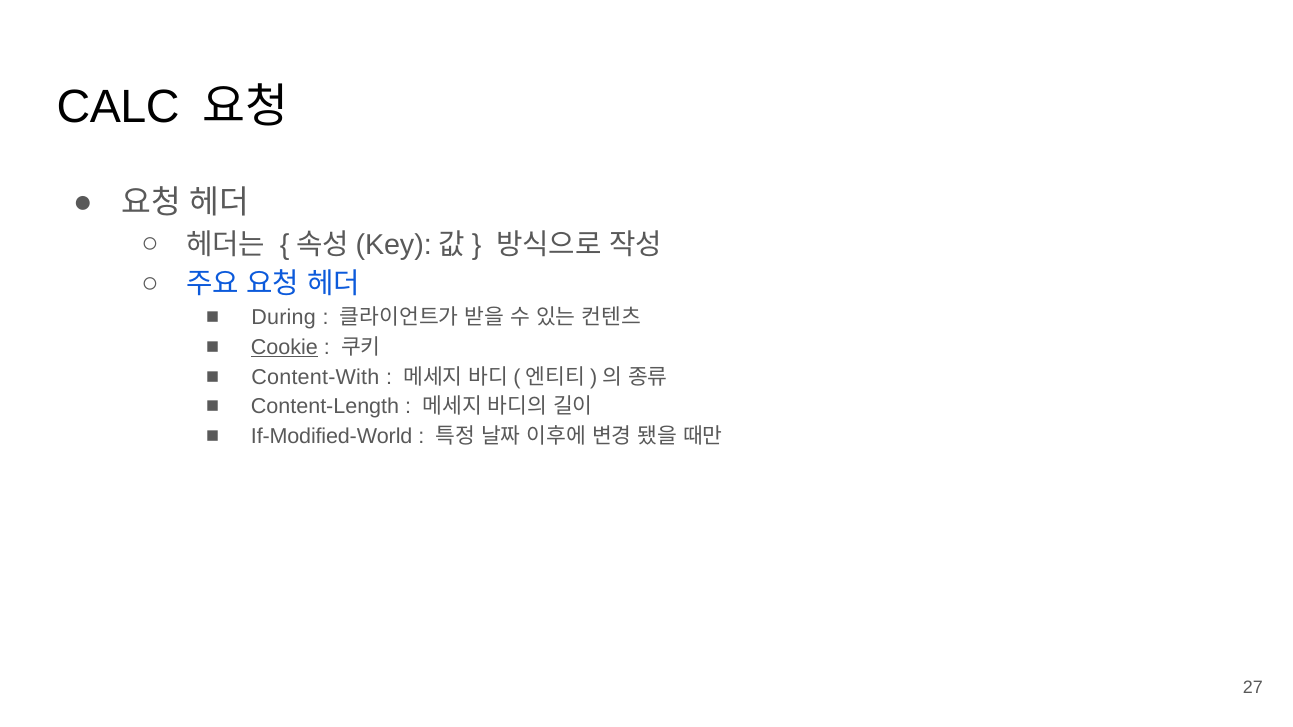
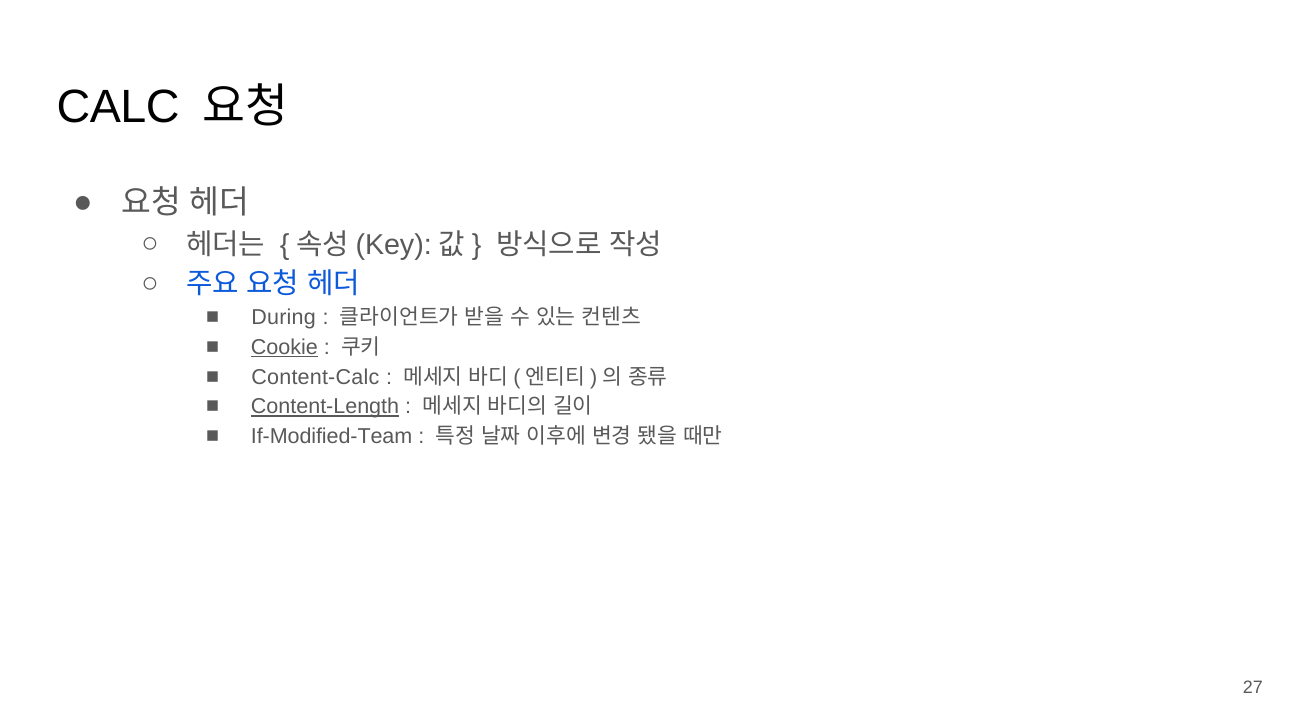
Content-With: Content-With -> Content-Calc (315, 377)
Content-Length underline: none -> present (325, 407)
If-Modified-World: If-Modified-World -> If-Modified-Team (332, 437)
